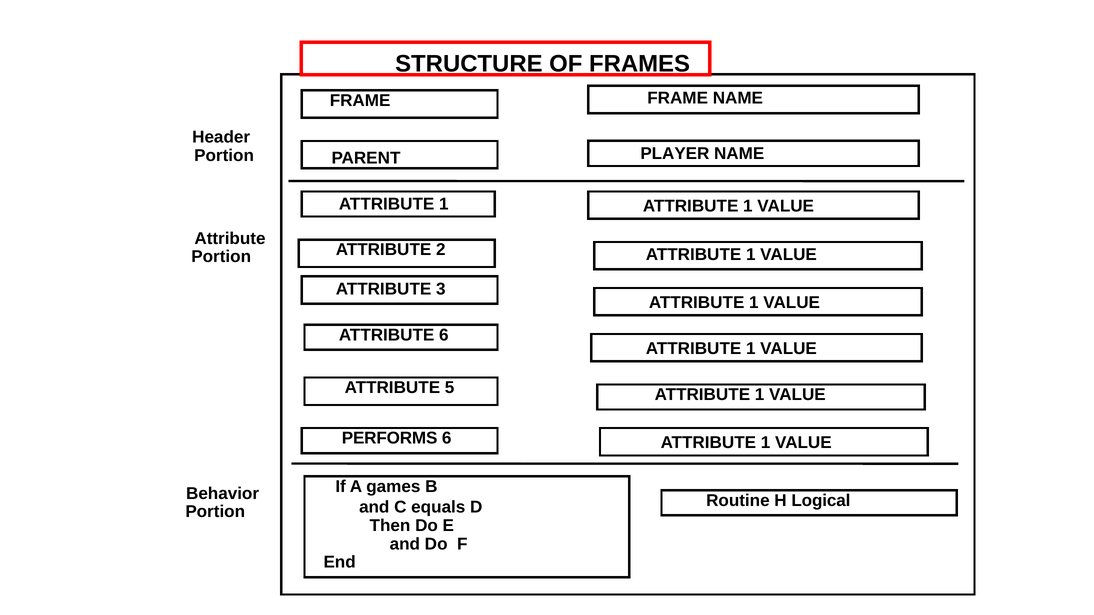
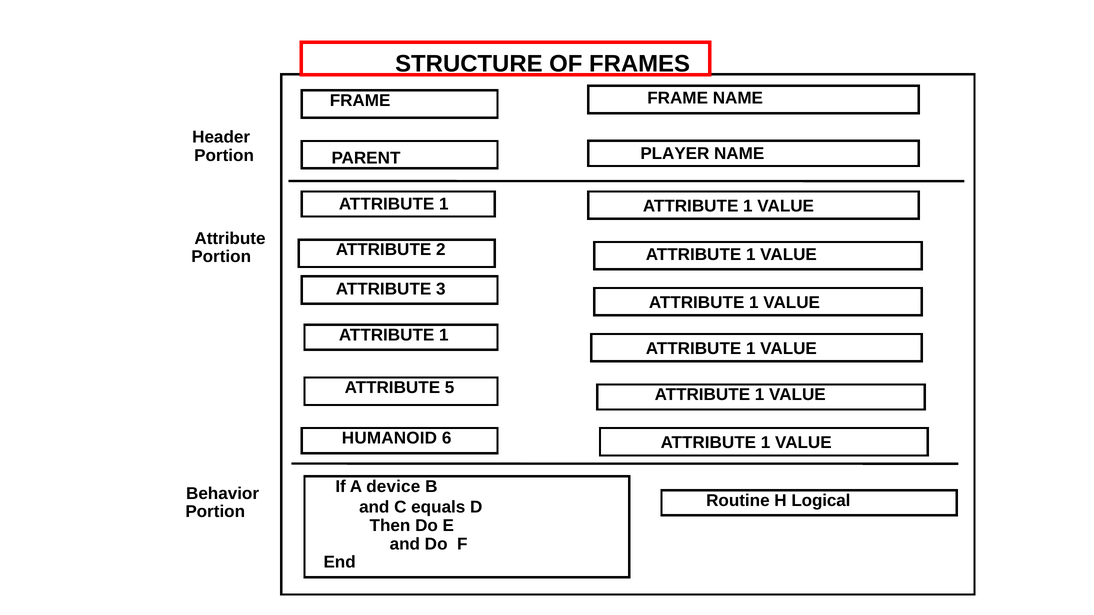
6: 6 -> 1 (444, 335)
PERFORMS: PERFORMS -> HUMANOID (389, 439)
games: games -> device (393, 487)
